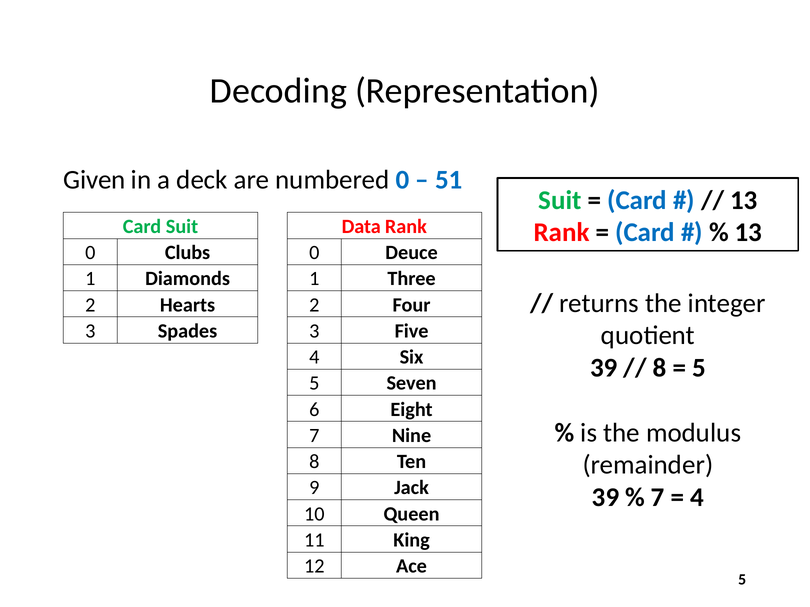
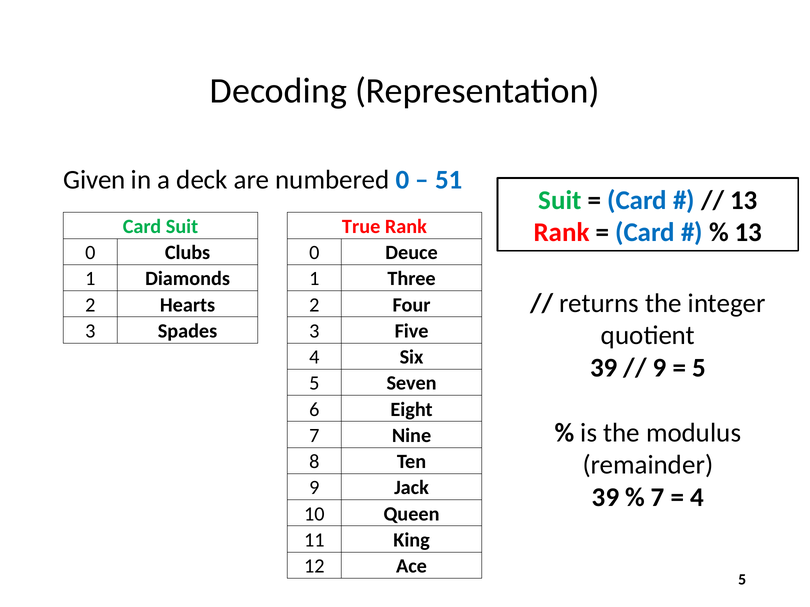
Data: Data -> True (361, 227)
8: 8 -> 9 (660, 368)
